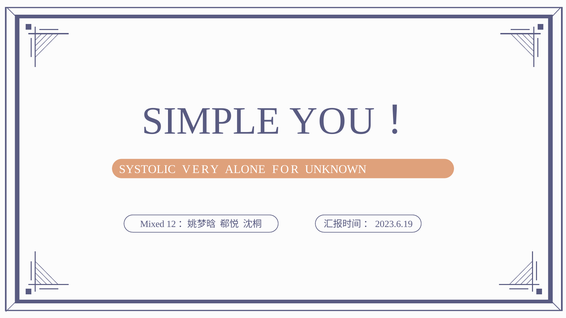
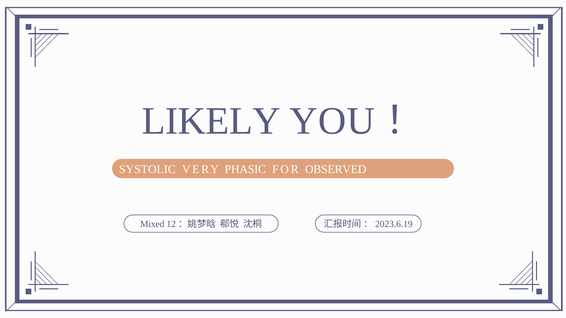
SIMPLE: SIMPLE -> LIKELY (211, 121)
ALONE: ALONE -> PHASIC (245, 170)
UNKNOWN: UNKNOWN -> OBSERVED (336, 170)
